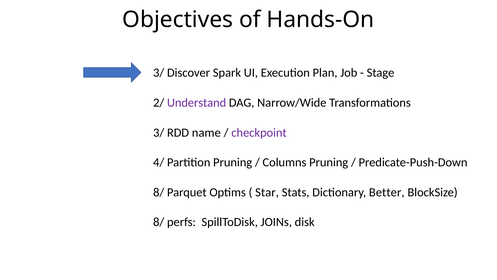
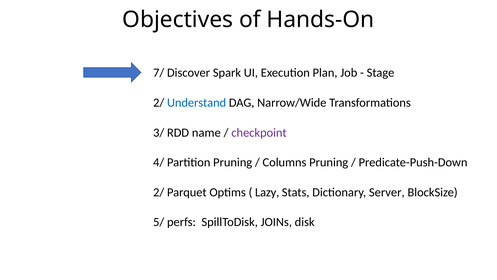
3/: 3/ -> 7/ (159, 73)
Understand colour: purple -> blue (197, 103)
8/: 8/ -> 2/ (159, 192)
Star: Star -> Lazy (267, 192)
Better: Better -> Server (387, 192)
8/: 8/ -> 5/ (159, 222)
